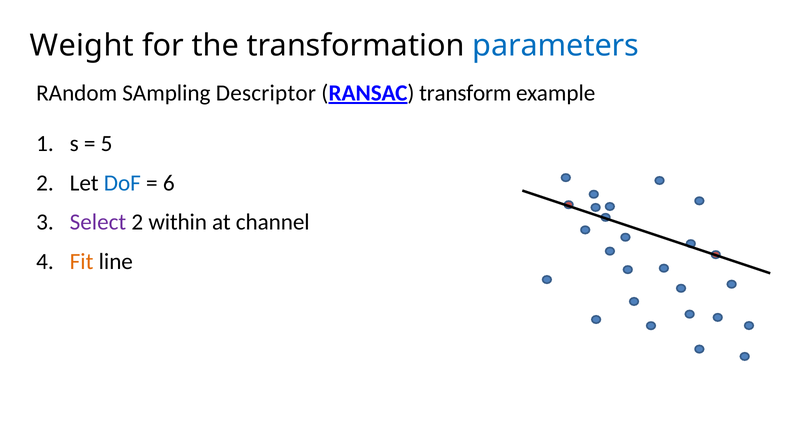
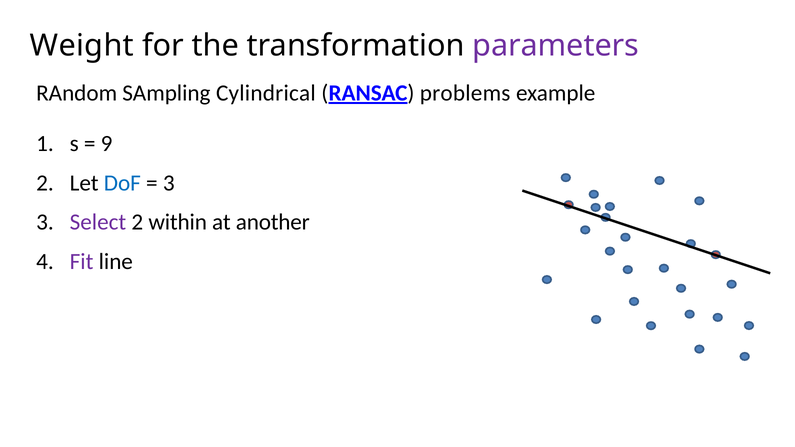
parameters colour: blue -> purple (556, 46)
Descriptor: Descriptor -> Cylindrical (266, 93)
transform: transform -> problems (465, 93)
5: 5 -> 9 (107, 144)
6: 6 -> 3 (169, 183)
channel: channel -> another (273, 222)
Fit colour: orange -> purple (82, 262)
